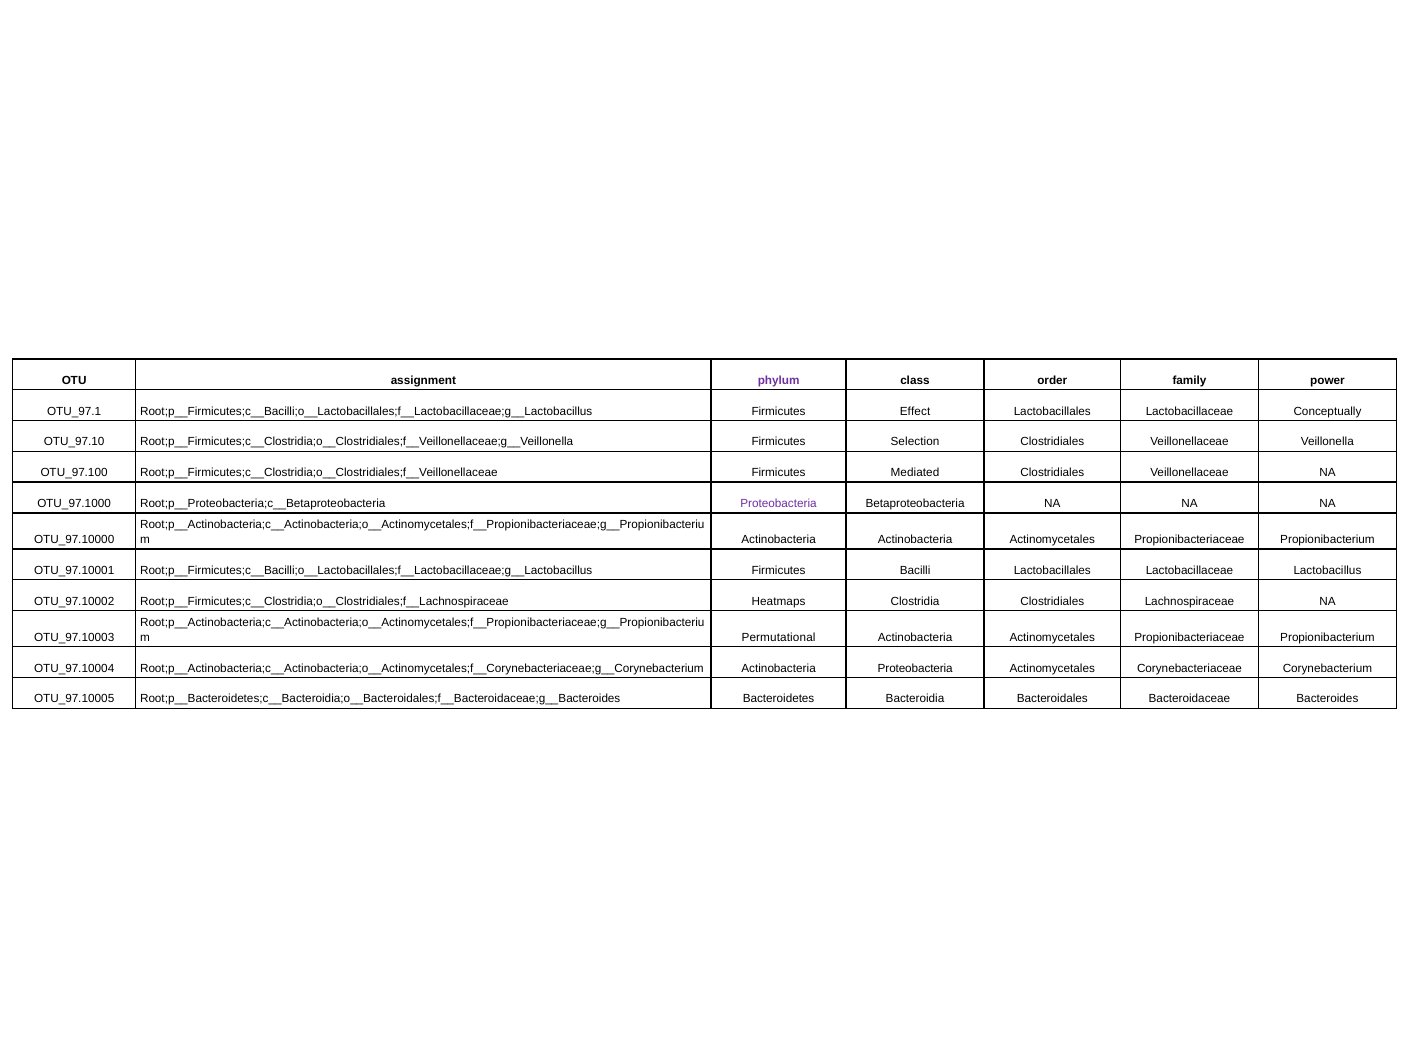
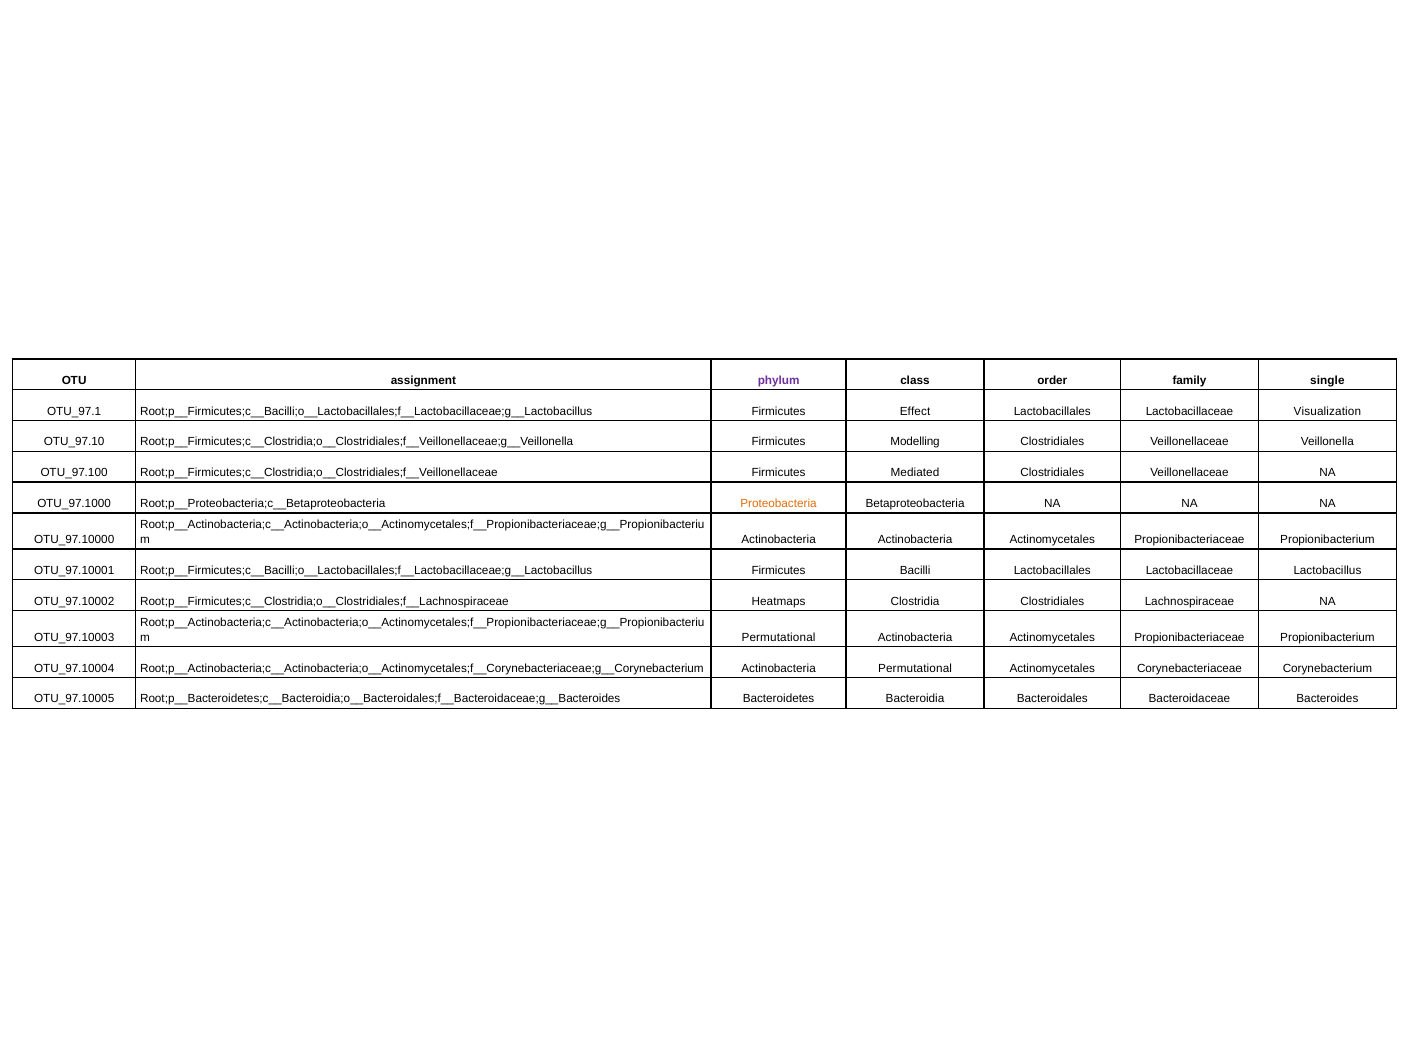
power: power -> single (1327, 380)
Conceptually: Conceptually -> Visualization (1327, 411)
Selection: Selection -> Modelling (915, 442)
Proteobacteria colour: purple -> orange (779, 503)
Actinobacteria Proteobacteria: Proteobacteria -> Permutational (915, 668)
